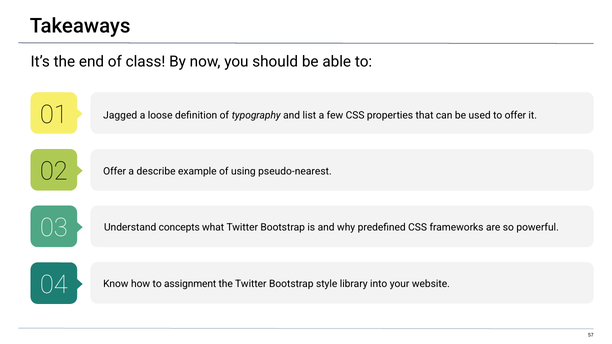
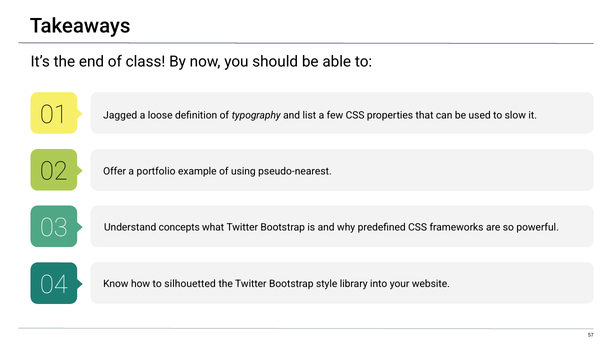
to offer: offer -> slow (515, 115)
describe: describe -> portfolio (156, 171)
assignment: assignment -> silhouetted (190, 284)
